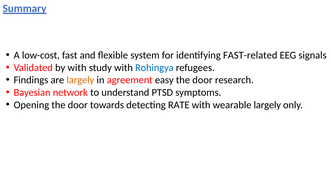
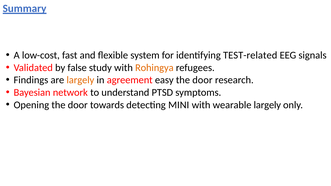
FAST-related: FAST-related -> TEST-related (250, 55)
by with: with -> false (77, 68)
Rohingya colour: blue -> orange (154, 68)
RATE: RATE -> MINI (179, 105)
